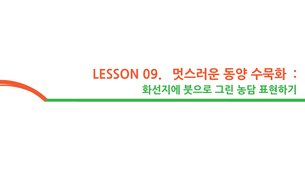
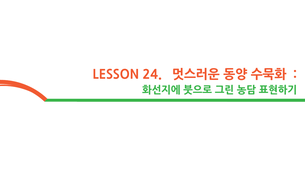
09: 09 -> 24 (152, 74)
